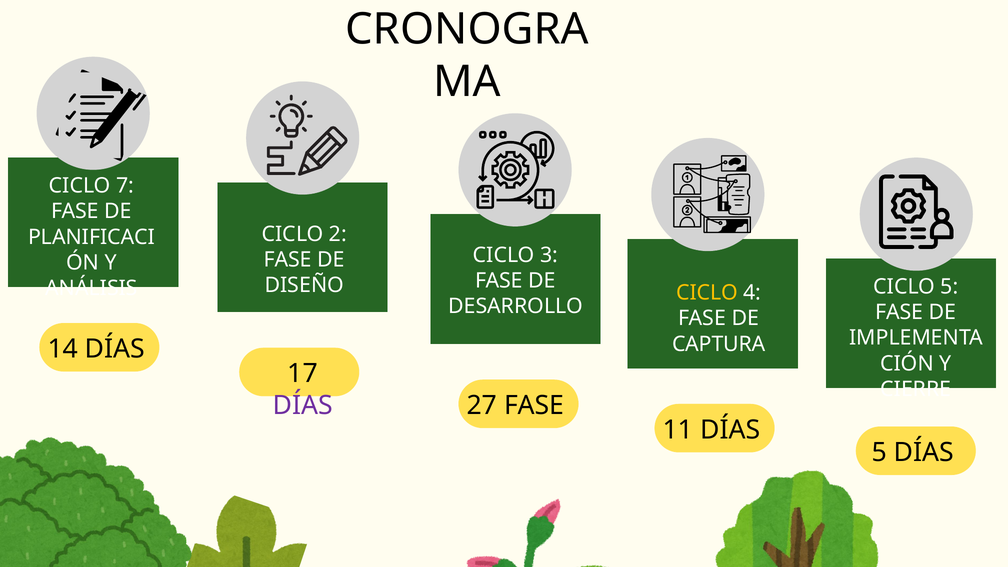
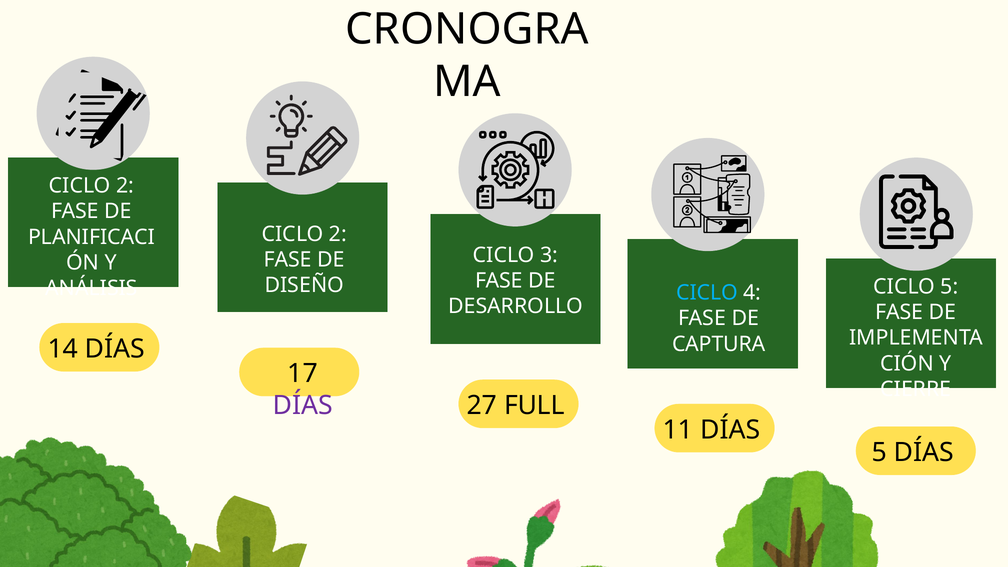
7: 7 -> 2 (125, 186)
CICLO colour: yellow -> light blue (707, 293)
27 FASE: FASE -> FULL (534, 406)
